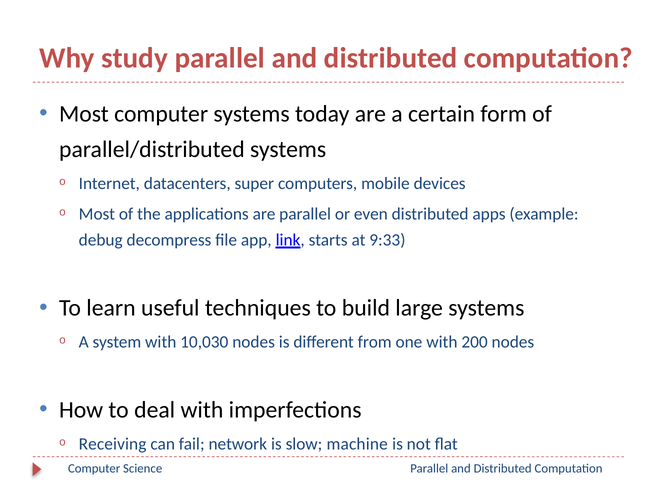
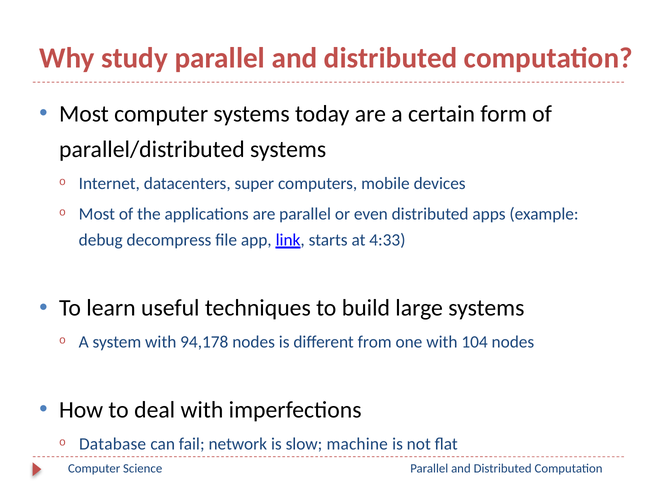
9:33: 9:33 -> 4:33 (387, 240)
10,030: 10,030 -> 94,178 (204, 342)
200: 200 -> 104 (475, 342)
Receiving: Receiving -> Database (113, 444)
